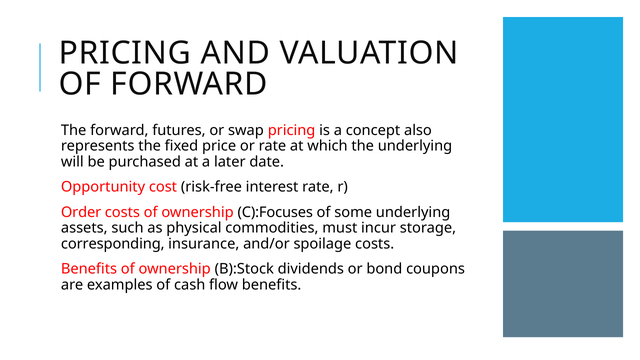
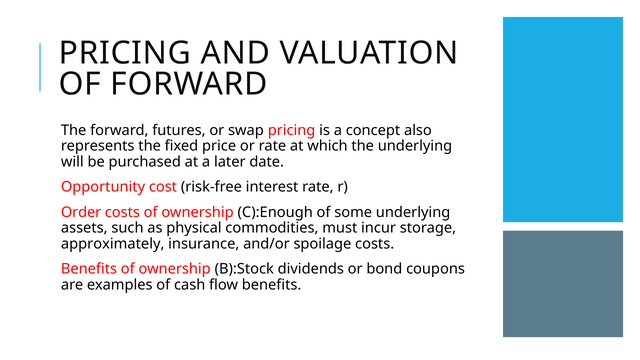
C):Focuses: C):Focuses -> C):Enough (275, 212)
corresponding: corresponding -> approximately (113, 244)
